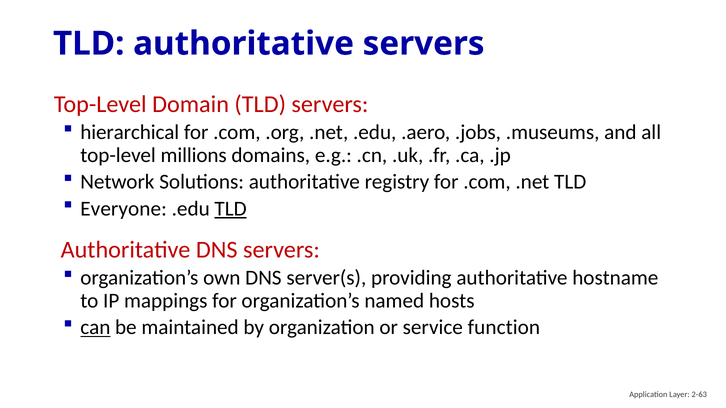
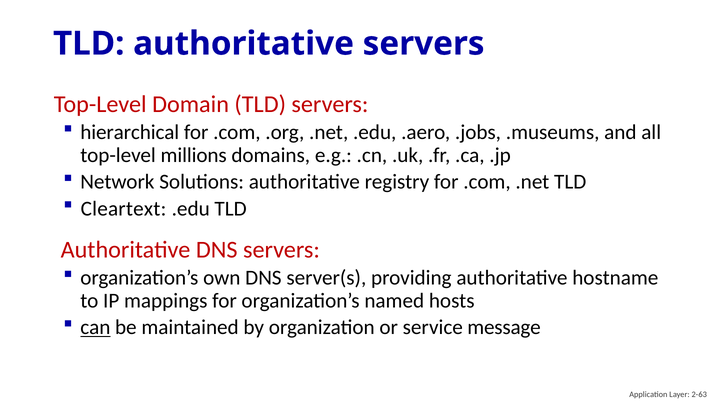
Everyone: Everyone -> Cleartext (123, 209)
TLD underline: present -> none (231, 209)
function: function -> message (504, 328)
